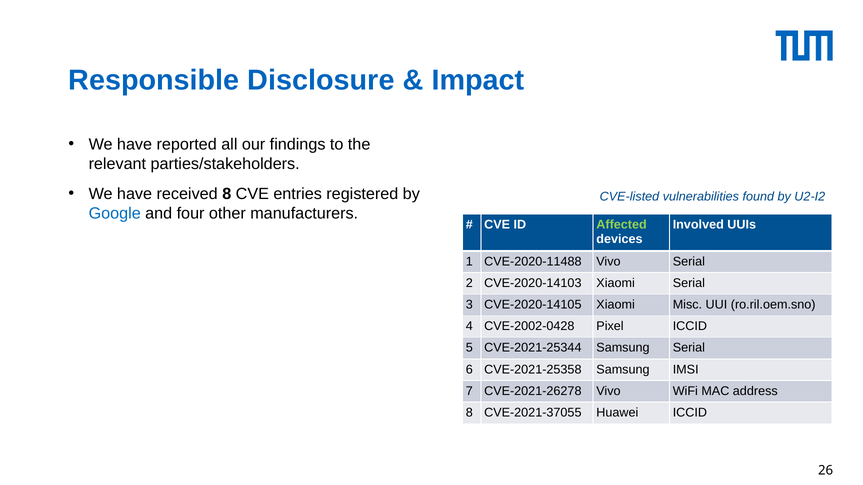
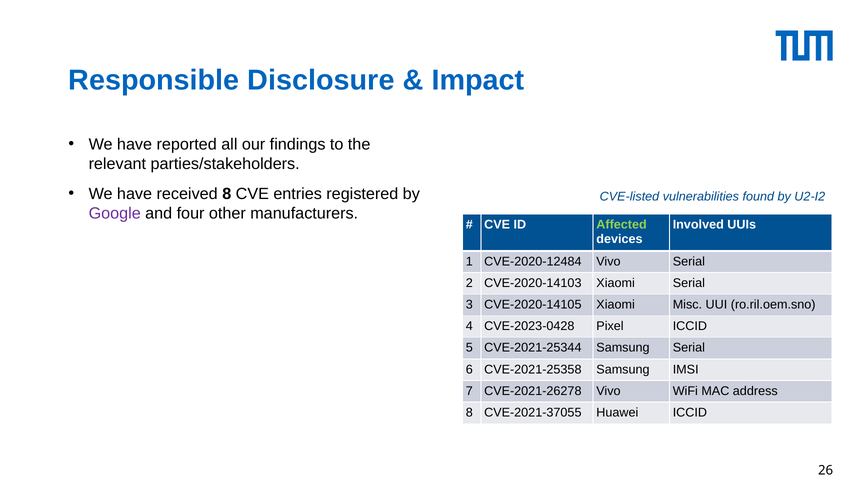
Google colour: blue -> purple (115, 214)
CVE-2020-11488: CVE-2020-11488 -> CVE-2020-12484 (533, 262)
CVE-2002-0428: CVE-2002-0428 -> CVE-2023-0428 (529, 327)
